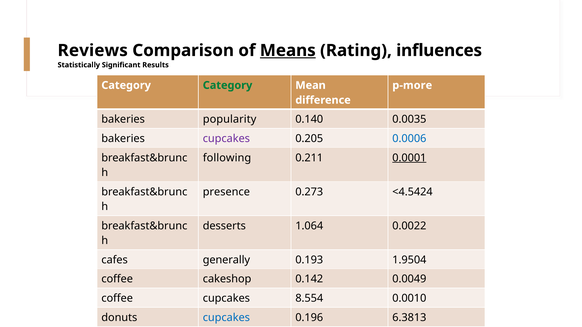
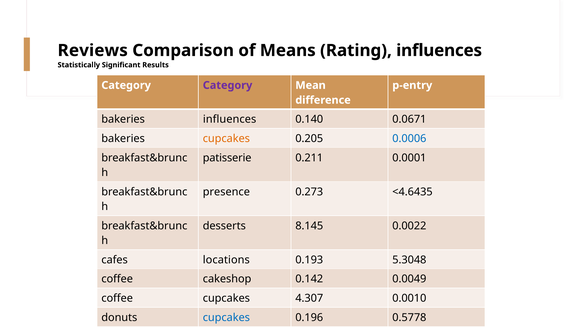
Means underline: present -> none (288, 51)
Category colour: green -> purple (228, 85)
p-more: p-more -> p-entry (412, 85)
bakeries popularity: popularity -> influences (230, 119)
0.0035: 0.0035 -> 0.0671 (409, 119)
cupcakes colour: purple -> orange (226, 139)
following: following -> patisserie (227, 158)
0.0001 underline: present -> none (409, 158)
<4.5424: <4.5424 -> <4.6435 (412, 192)
1.064: 1.064 -> 8.145 (309, 226)
cafes generally: generally -> locations (226, 260)
1.9504: 1.9504 -> 5.3048 (409, 260)
8.554: 8.554 -> 4.307 (309, 299)
6.3813: 6.3813 -> 0.5778 (409, 318)
